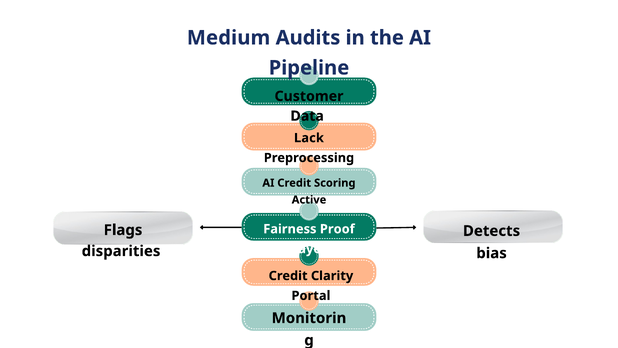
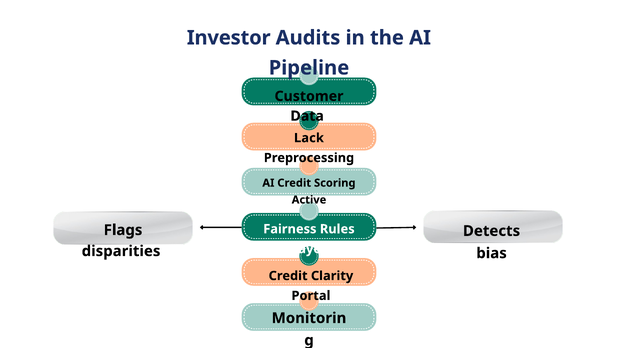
Medium: Medium -> Investor (229, 38)
Proof: Proof -> Rules (337, 229)
